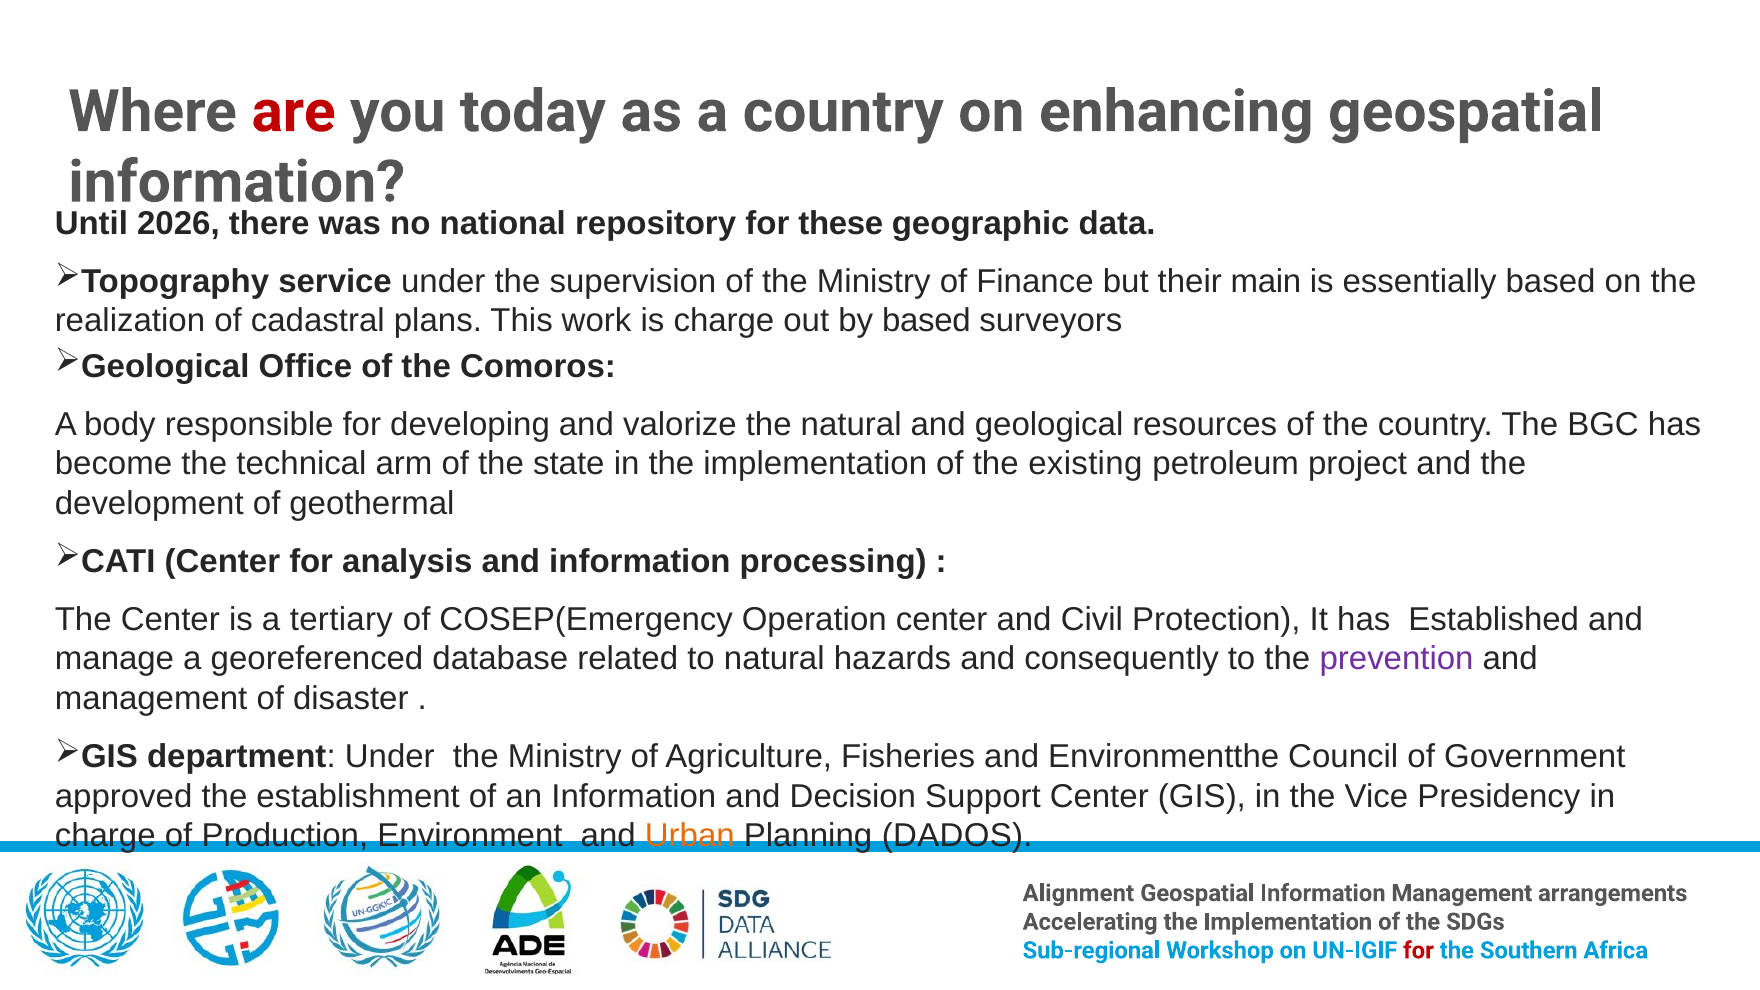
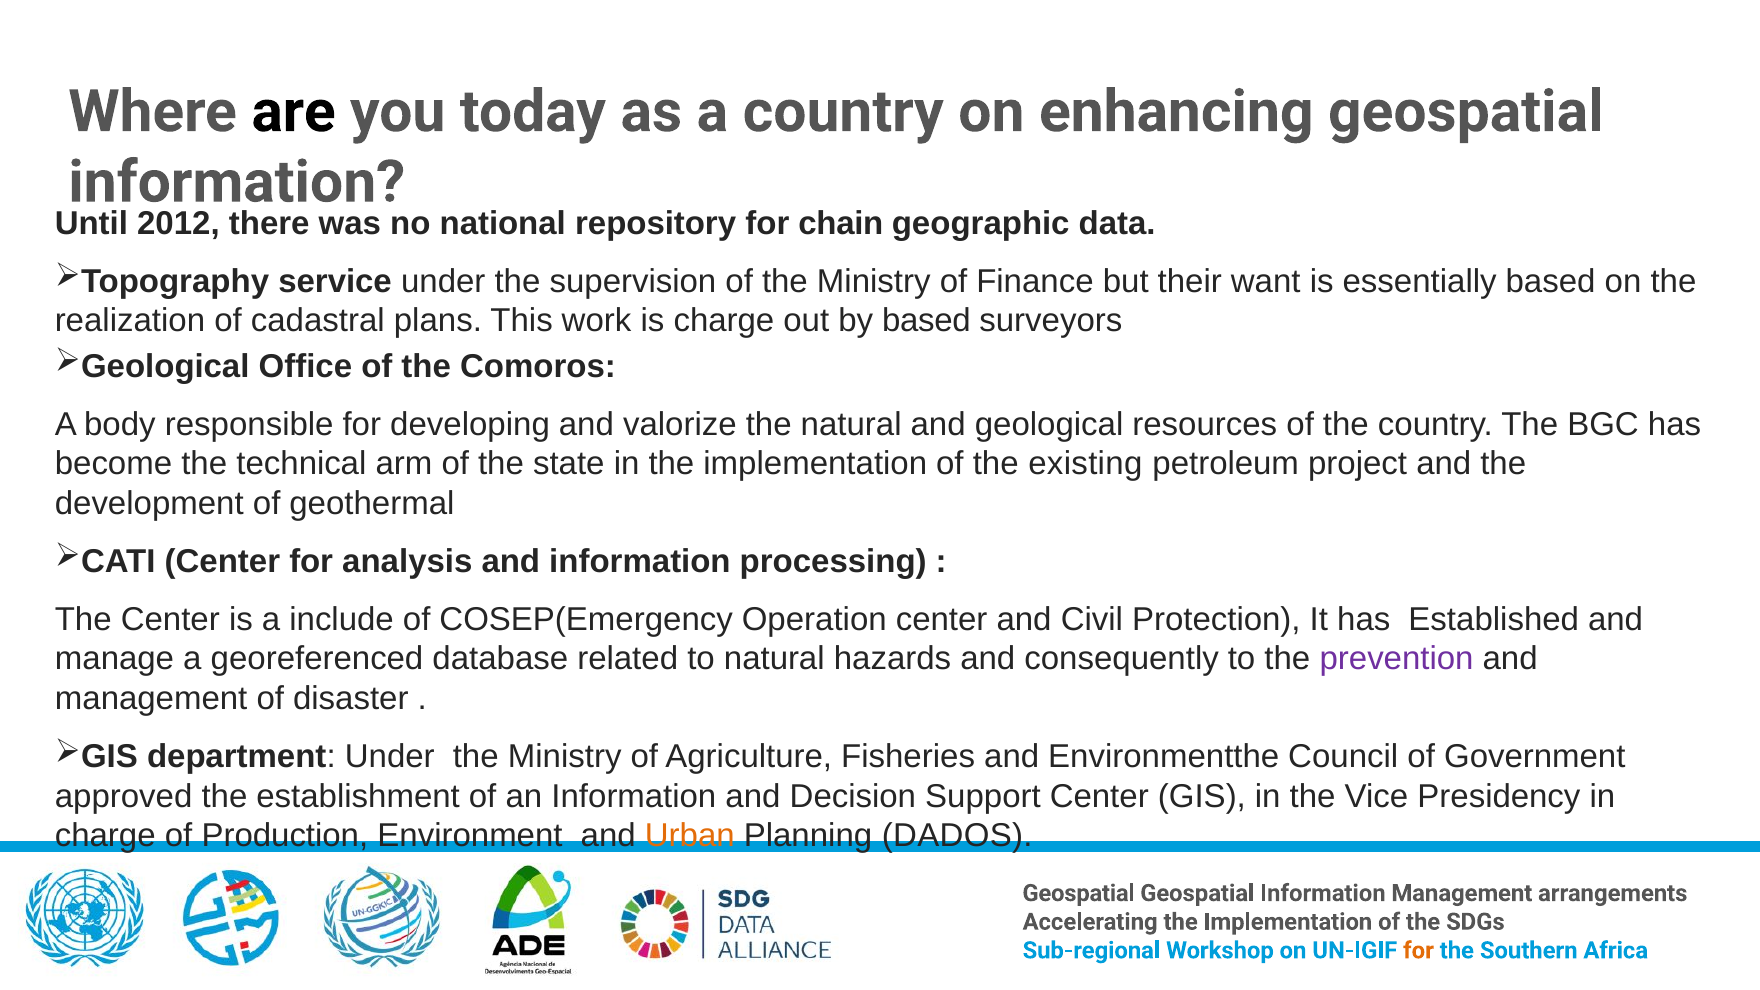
are colour: red -> black (294, 112)
2026: 2026 -> 2012 (178, 223)
these: these -> chain (841, 223)
main: main -> want (1266, 281)
tertiary: tertiary -> include (342, 619)
Alignment: Alignment -> Geospatial (1079, 893)
for colour: red -> orange (1418, 950)
